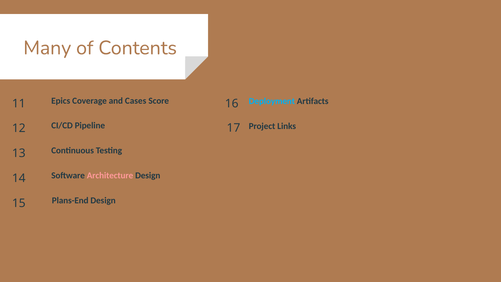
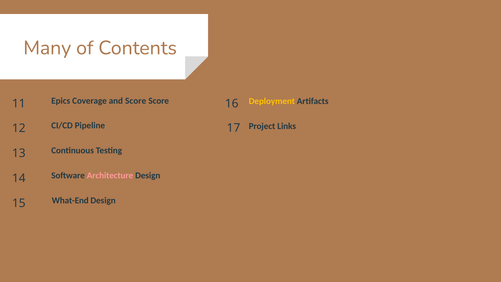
and Cases: Cases -> Score (136, 101)
Deployment colour: light blue -> yellow (272, 101)
Plans-End: Plans-End -> What-End (70, 200)
